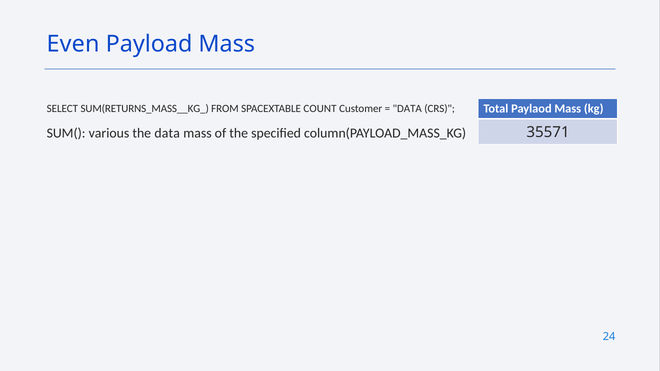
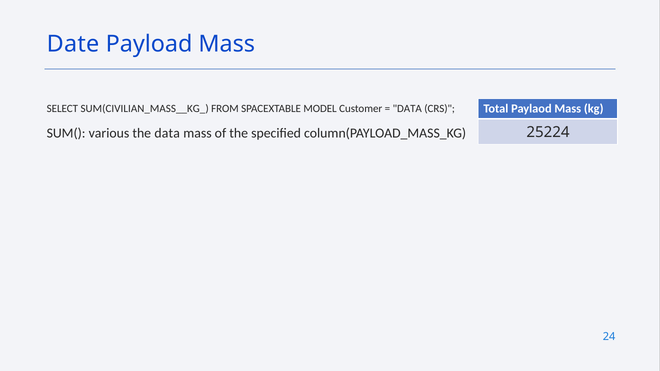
Even: Even -> Date (73, 44)
SUM(RETURNS_MASS__KG_: SUM(RETURNS_MASS__KG_ -> SUM(CIVILIAN_MASS__KG_ (145, 109)
COUNT: COUNT -> MODEL (320, 109)
35571: 35571 -> 25224 (548, 132)
